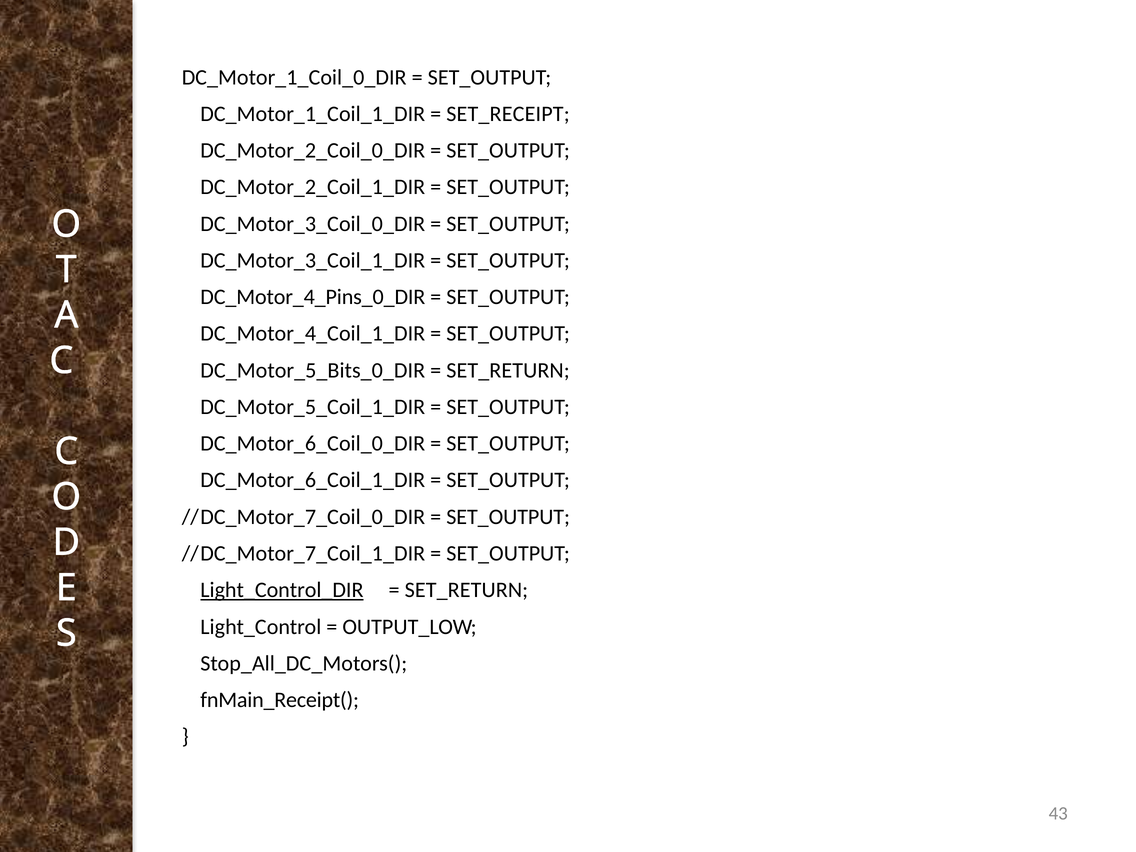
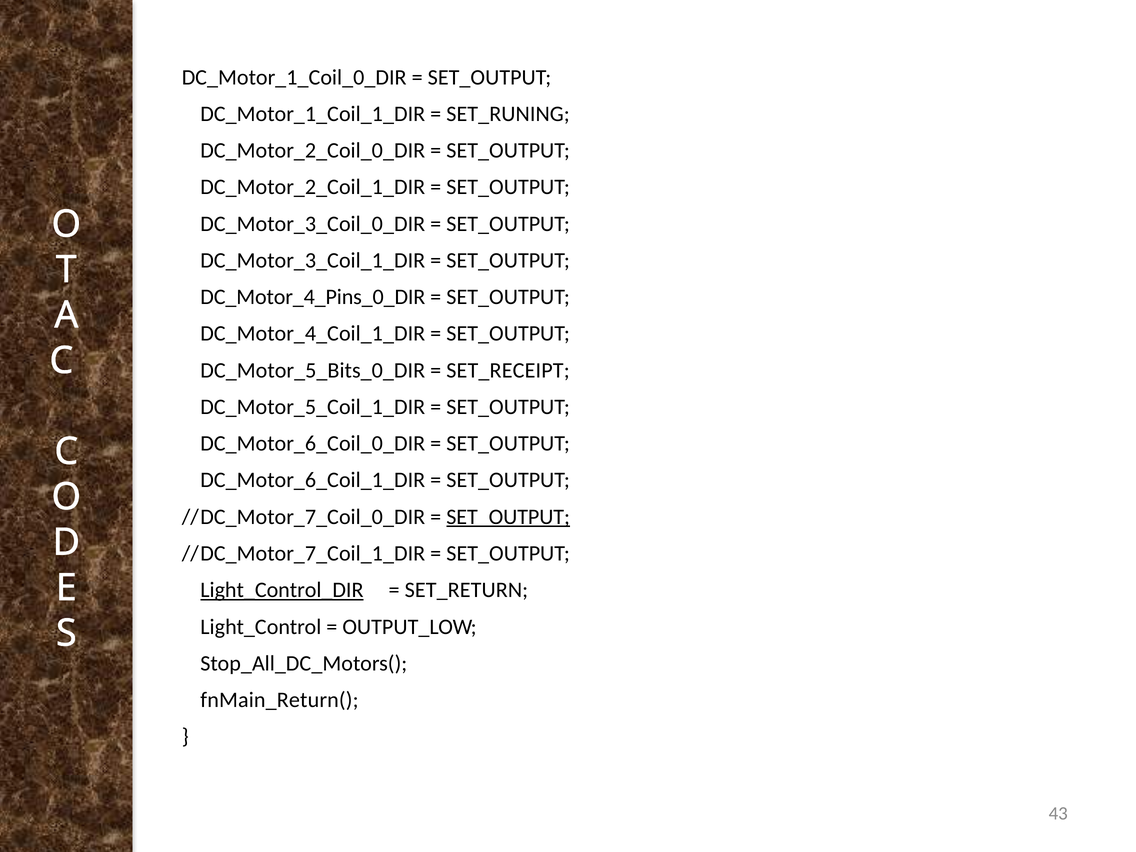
SET_RECEIPT: SET_RECEIPT -> SET_RUNING (508, 114)
SET_RETURN: SET_RETURN -> SET_RECEIPT (508, 370)
SET_OUTPUT underline: none -> present (508, 517)
fnMain_Receipt(: fnMain_Receipt( -> fnMain_Return( (279, 700)
